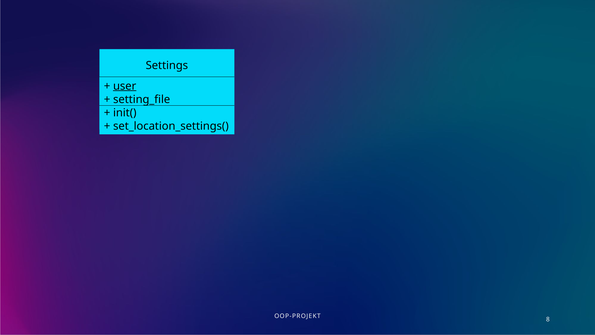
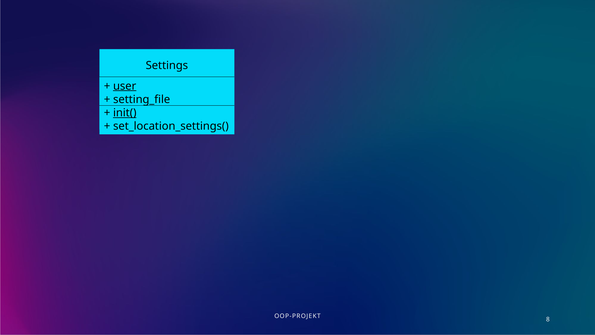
init( underline: none -> present (125, 113)
